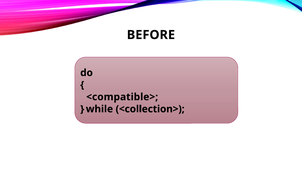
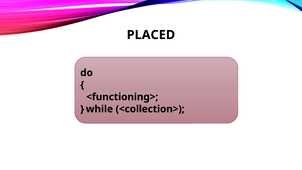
BEFORE: BEFORE -> PLACED (151, 35)
<compatible>: <compatible> -> <functioning> (122, 97)
